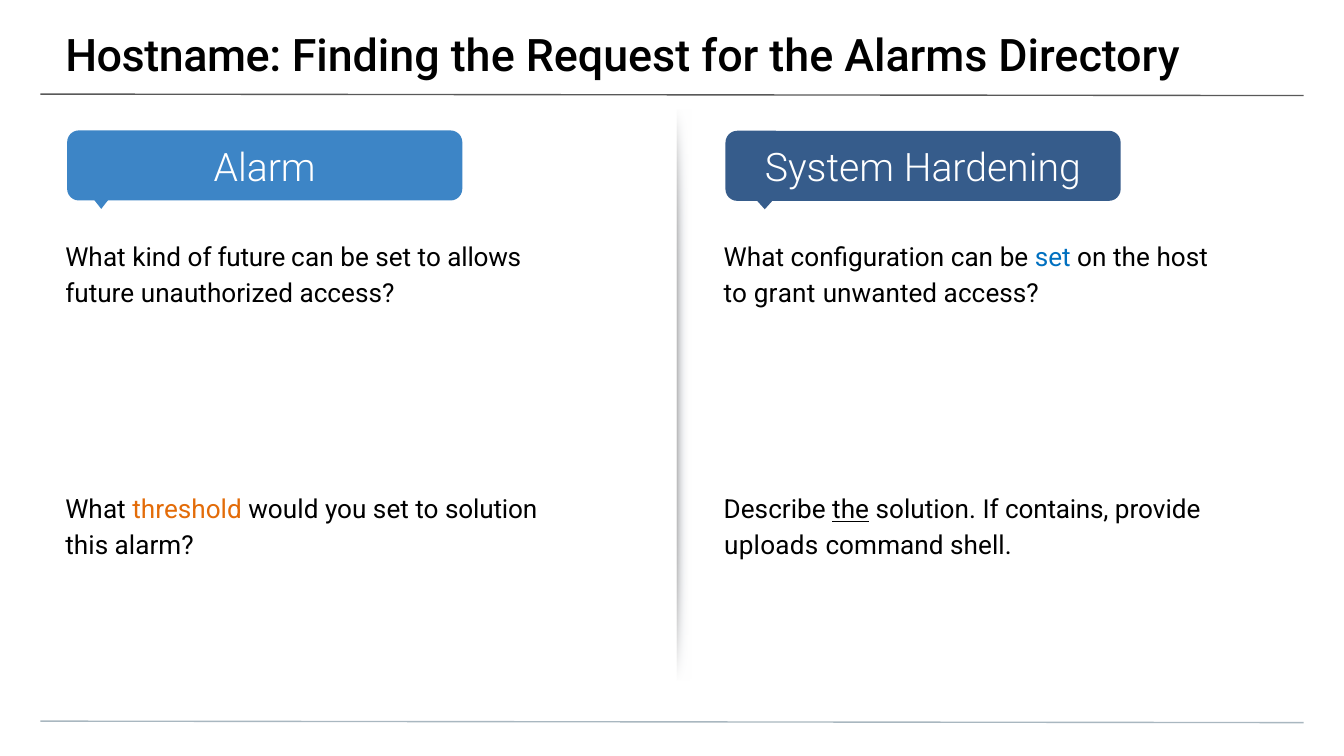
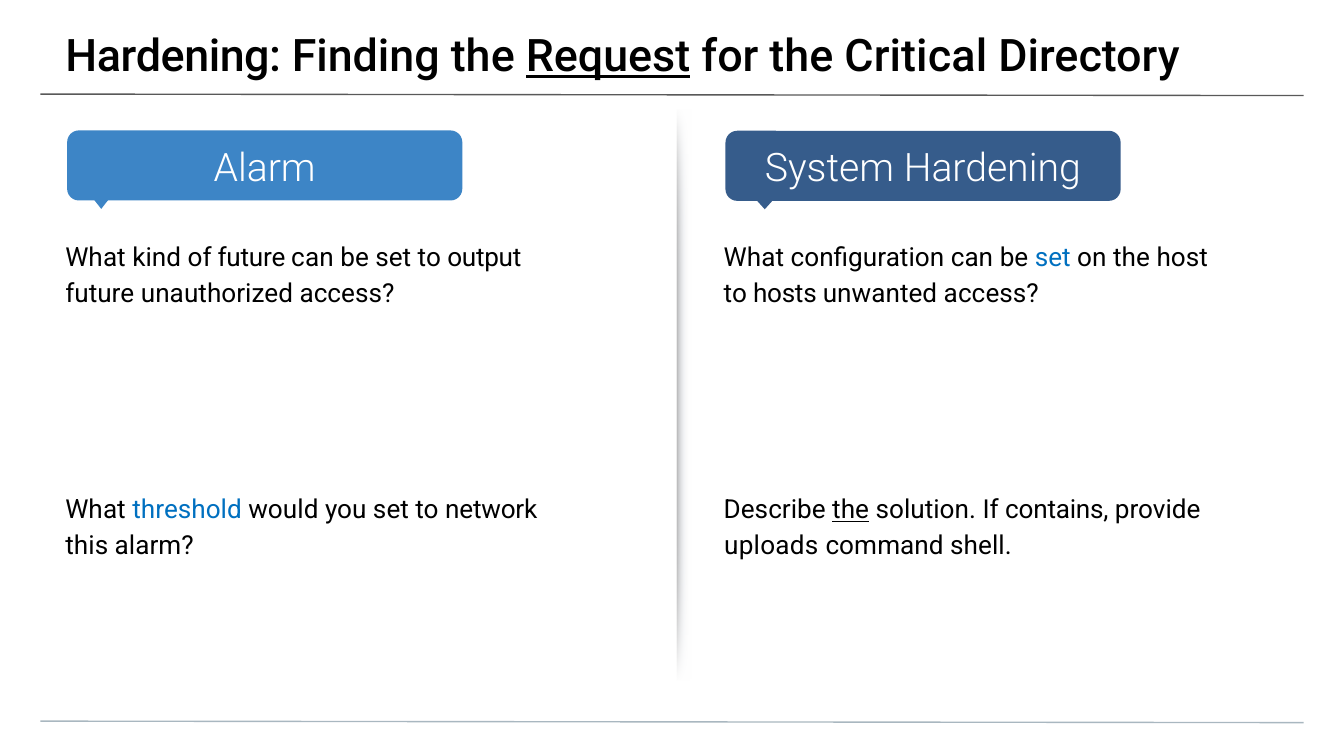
Hostname: Hostname -> Hardening (173, 57)
Request underline: none -> present (608, 57)
Alarms: Alarms -> Critical (916, 57)
allows: allows -> output (484, 258)
grant: grant -> hosts (785, 294)
threshold colour: orange -> blue (187, 510)
to solution: solution -> network (491, 510)
